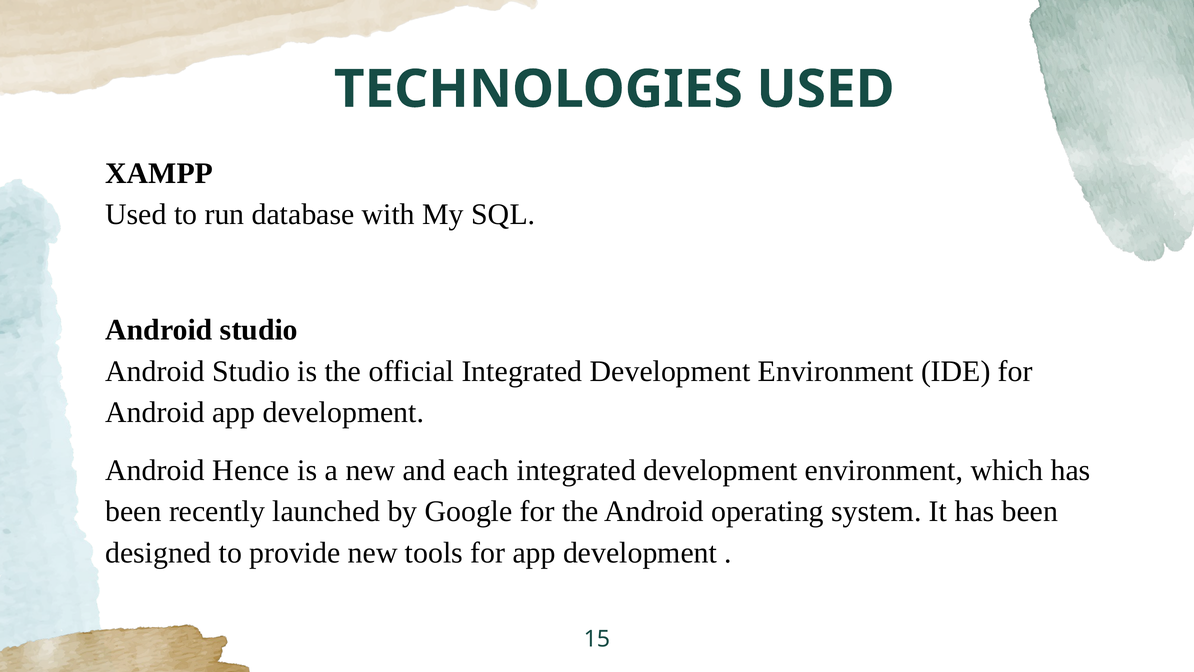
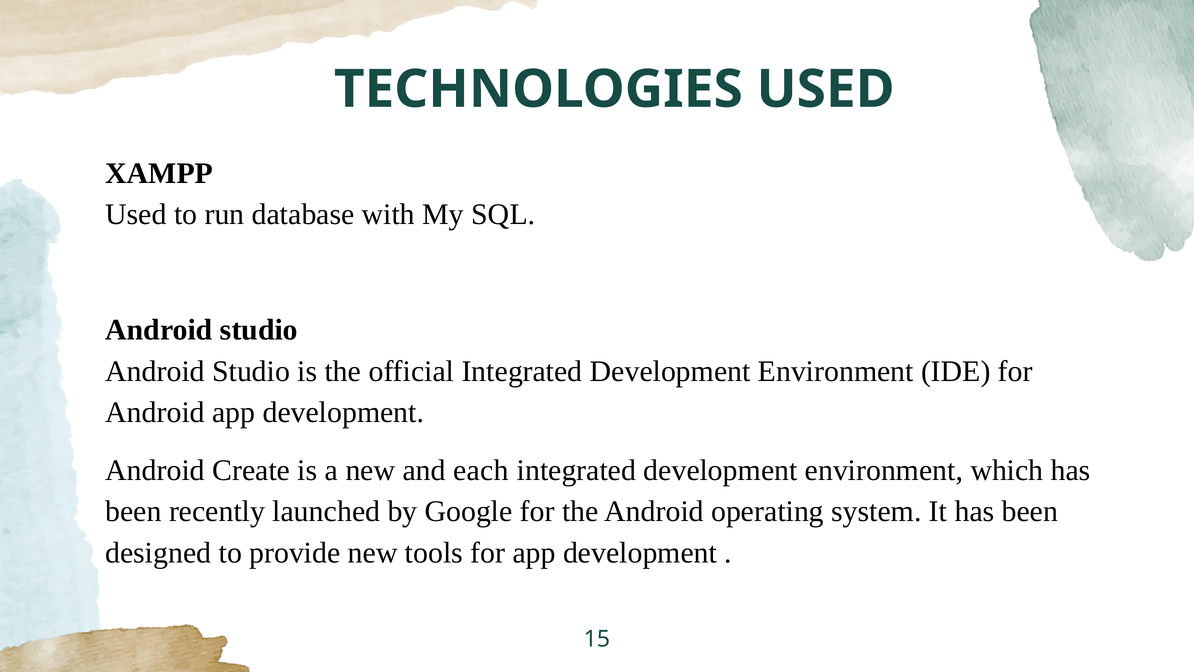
Hence: Hence -> Create (251, 470)
